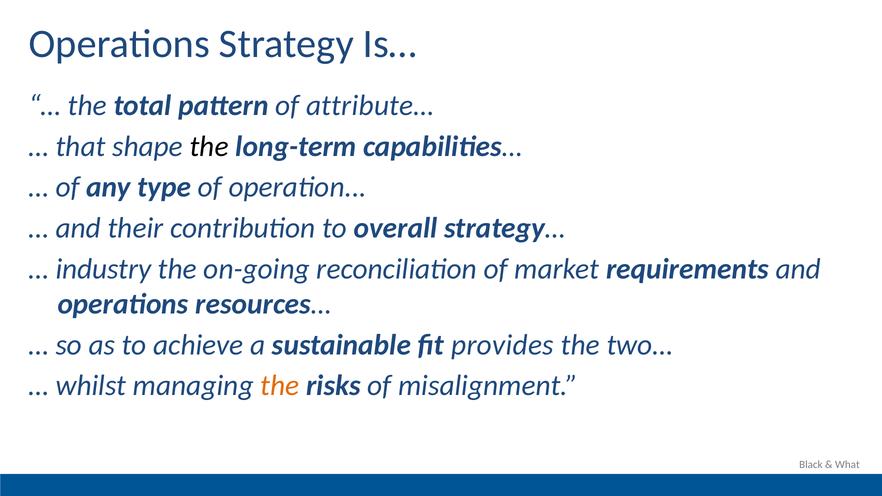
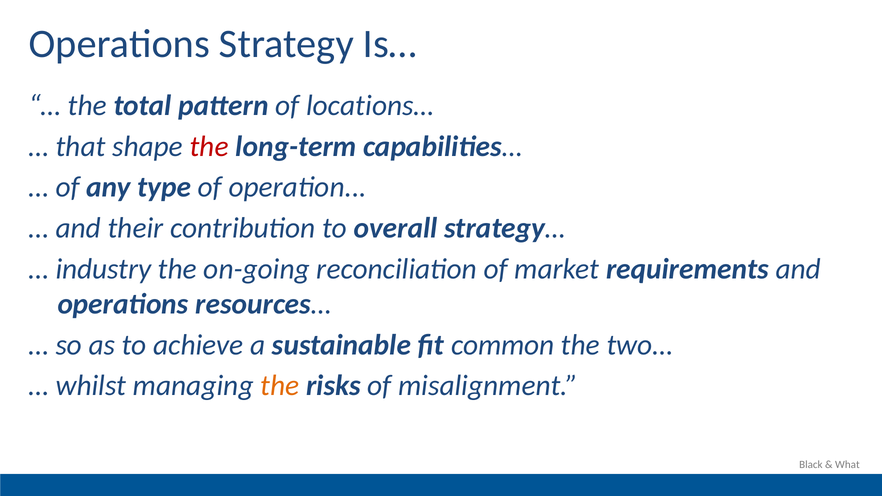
attribute…: attribute… -> locations… (370, 106)
the colour: black -> red (209, 147)
provides: provides -> common (503, 345)
